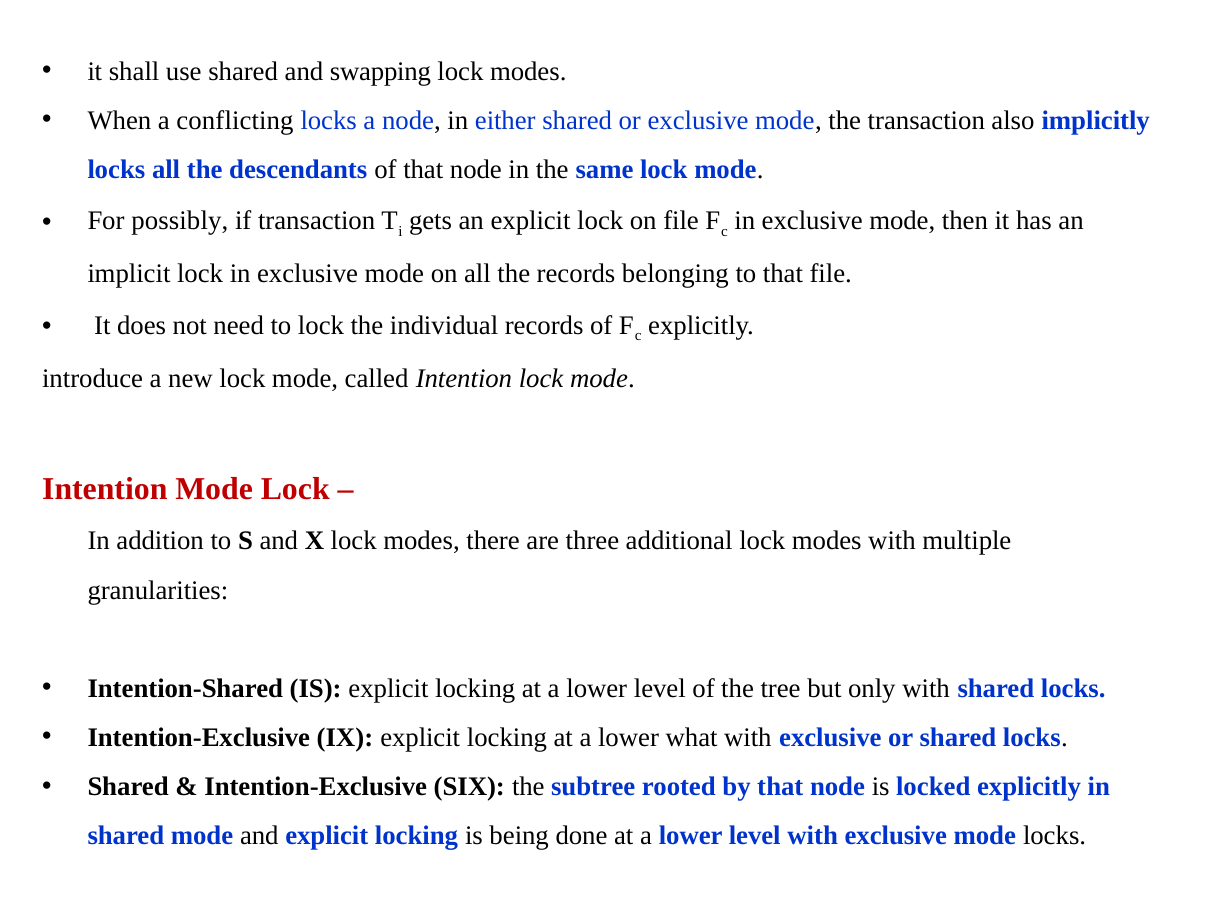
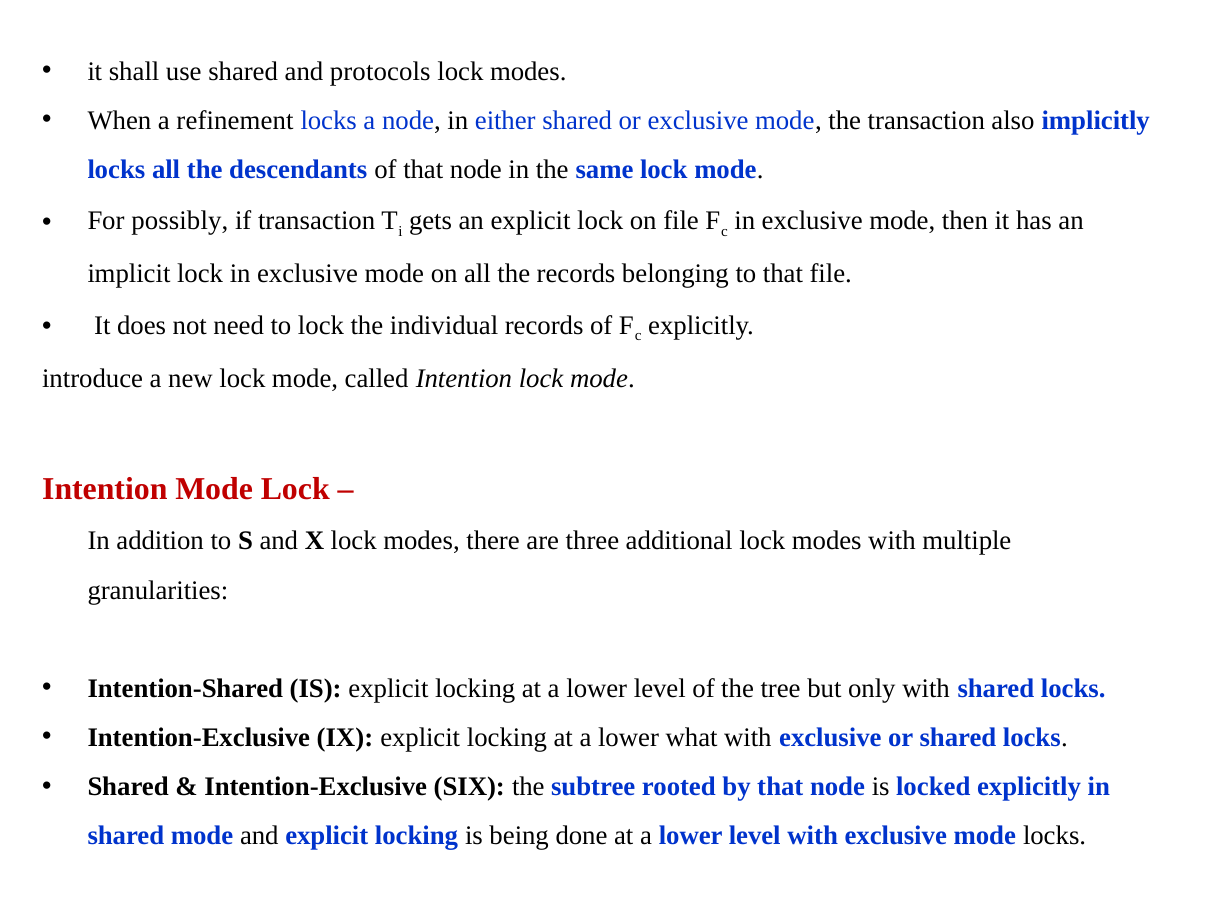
swapping: swapping -> protocols (380, 71)
conflicting: conflicting -> refinement (235, 120)
